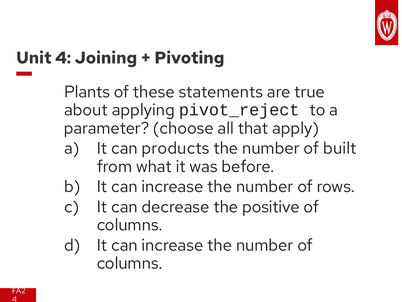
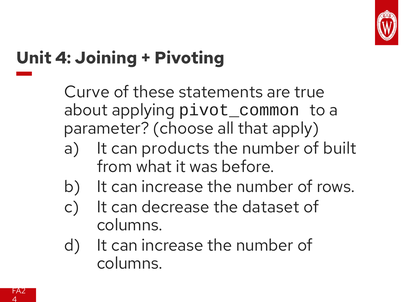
Plants: Plants -> Curve (87, 92)
pivot_reject: pivot_reject -> pivot_common (239, 110)
positive: positive -> dataset (271, 207)
